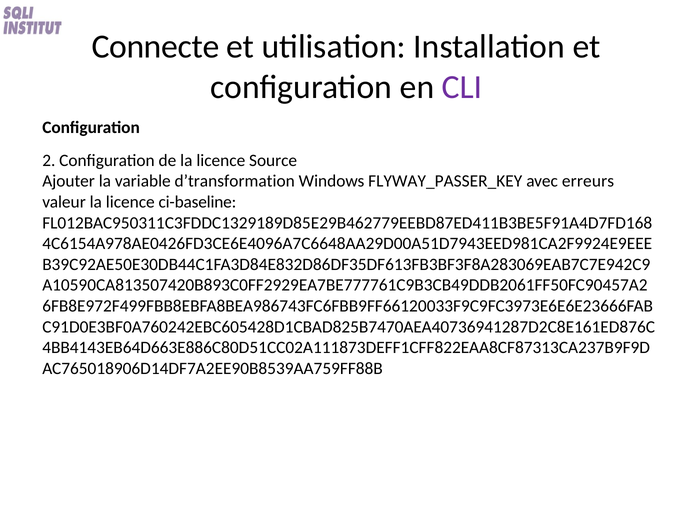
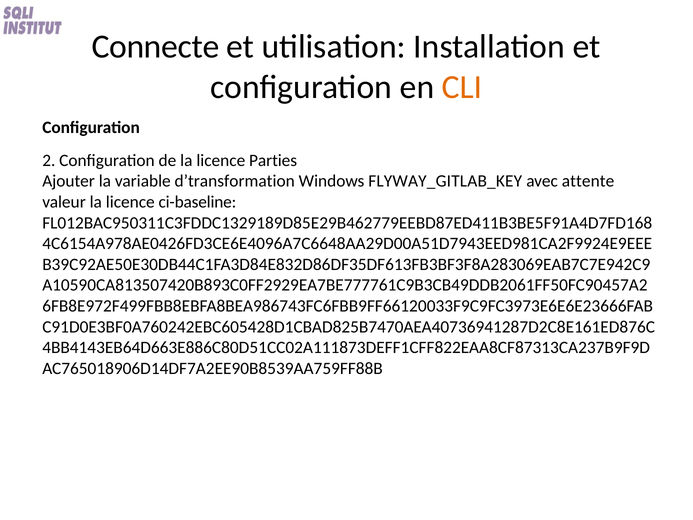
CLI colour: purple -> orange (462, 87)
Source: Source -> Parties (273, 160)
FLYWAY_PASSER_KEY: FLYWAY_PASSER_KEY -> FLYWAY_GITLAB_KEY (445, 181)
erreurs: erreurs -> attente (588, 181)
